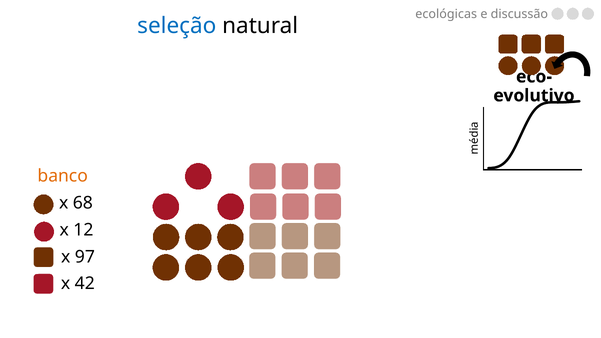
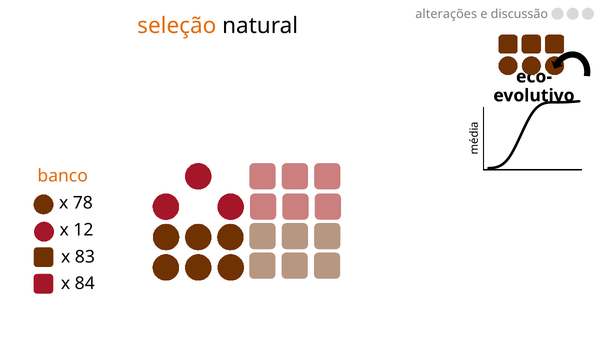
ecológicas: ecológicas -> alterações (446, 14)
seleção colour: blue -> orange (177, 26)
68: 68 -> 78 (83, 203)
97: 97 -> 83 (85, 257)
42: 42 -> 84 (85, 284)
